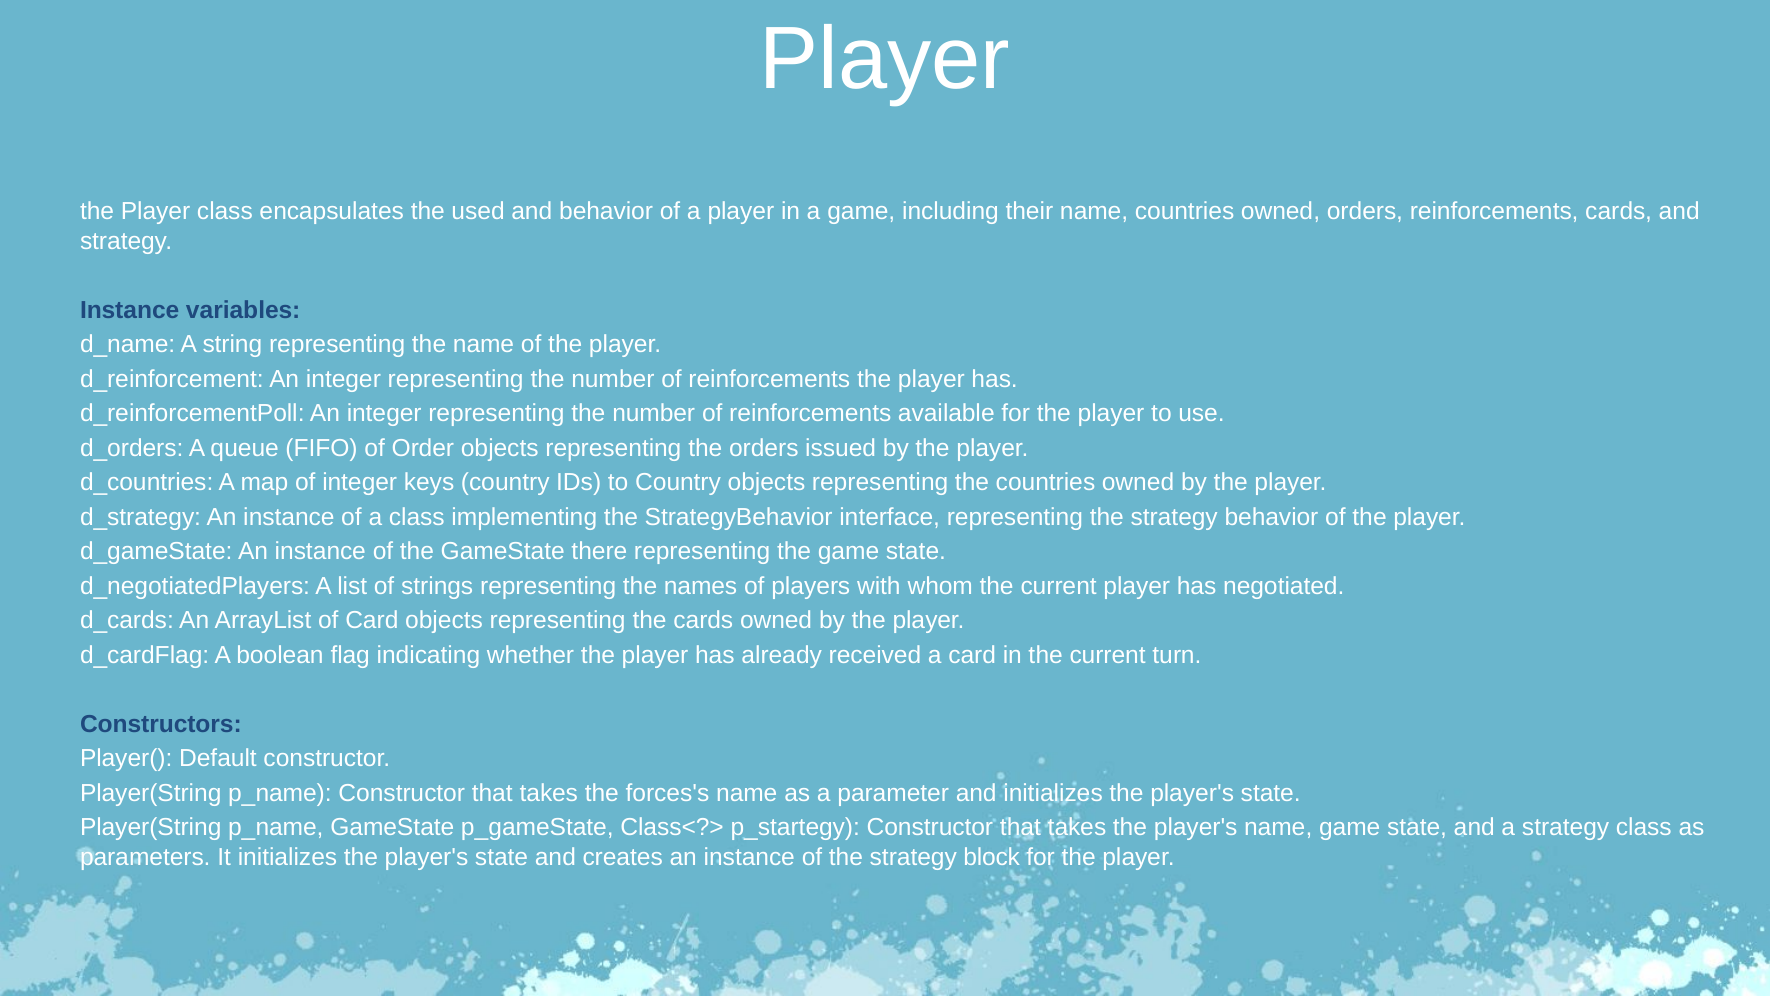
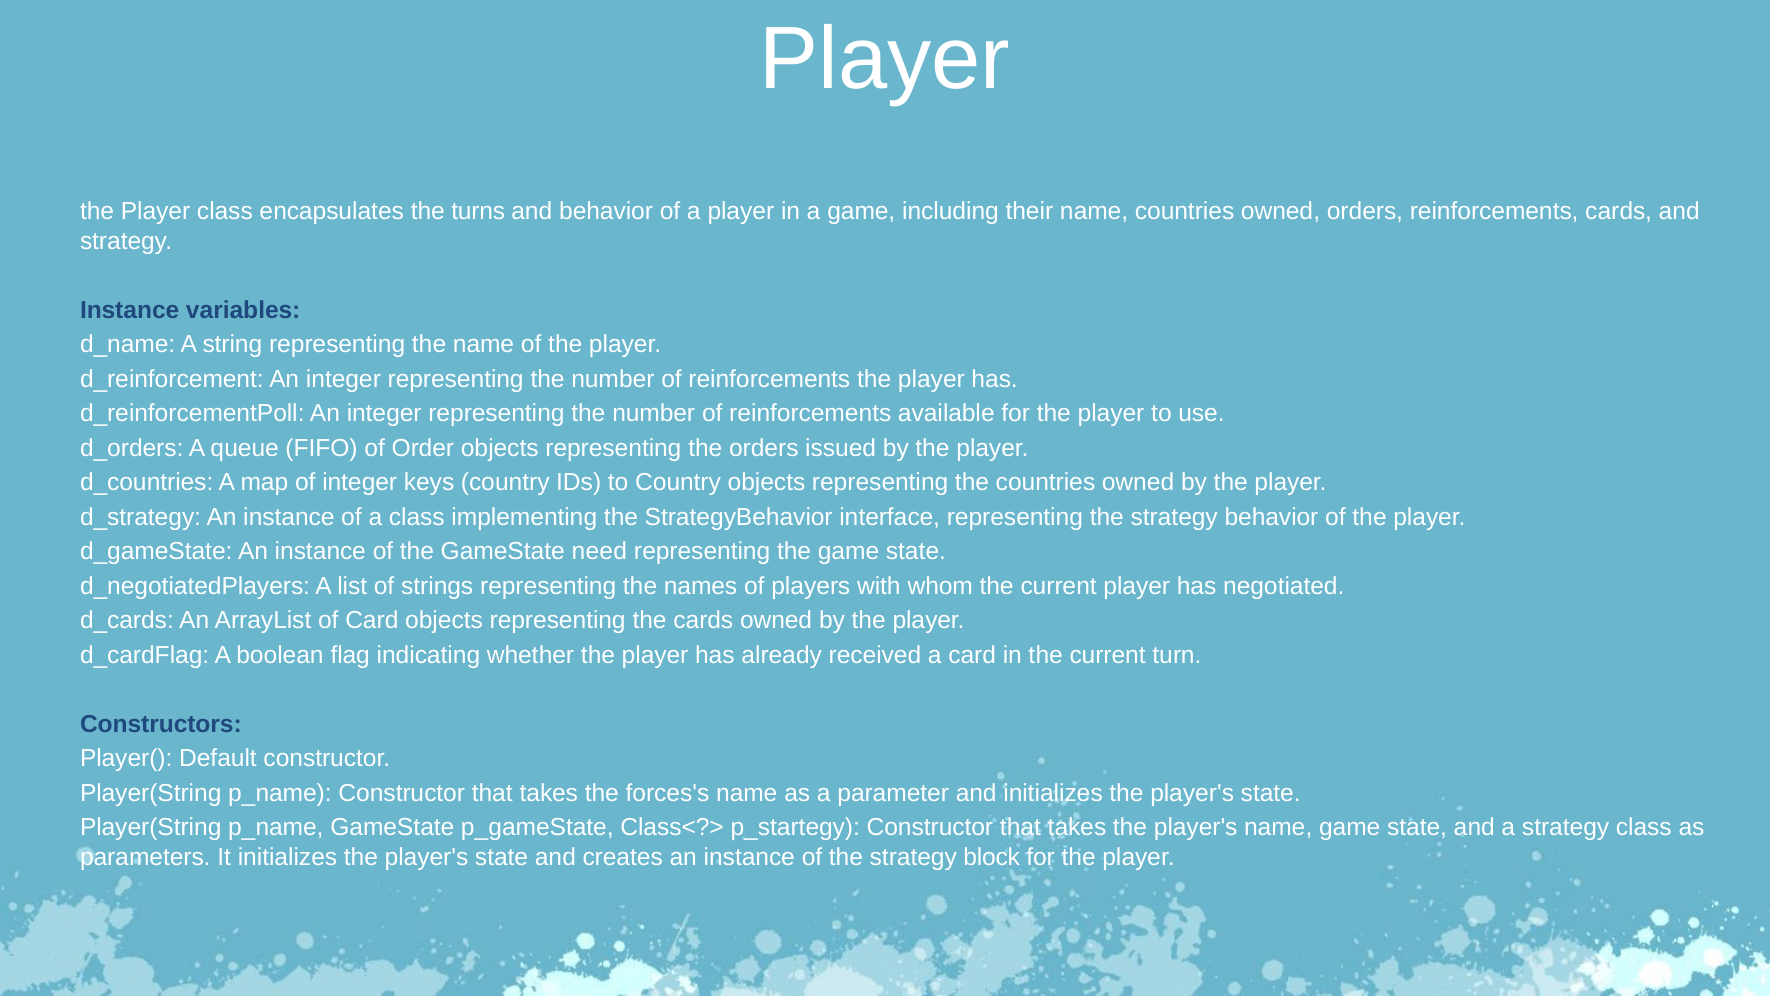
used: used -> turns (478, 212)
there: there -> need (599, 552)
